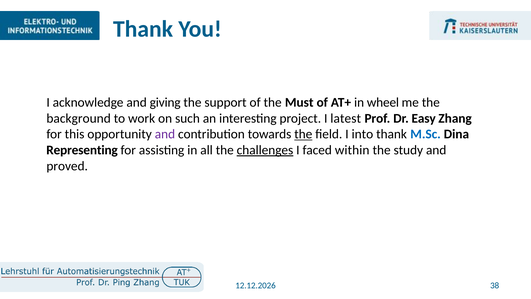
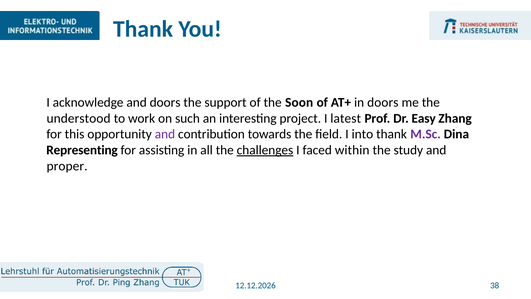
and giving: giving -> doors (165, 102)
Must: Must -> Soon (299, 102)
in wheel: wheel -> doors (383, 102)
background: background -> understood (79, 118)
the underline: present -> none (303, 134)
M.Sc colour: blue -> purple (426, 134)
proved: proved -> proper (67, 166)
